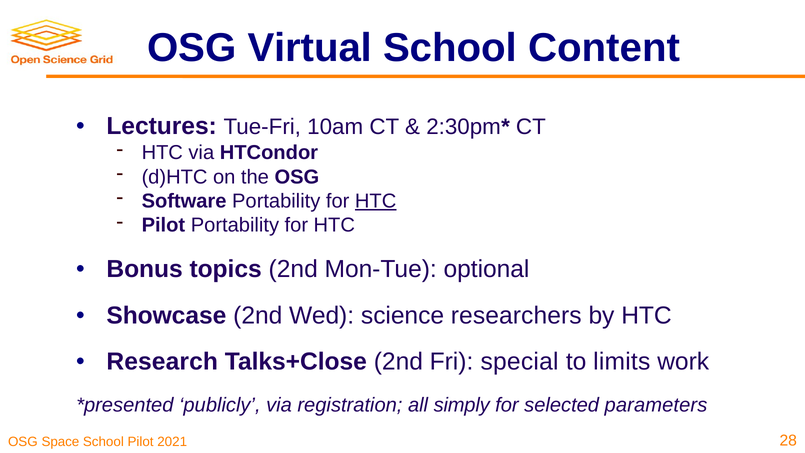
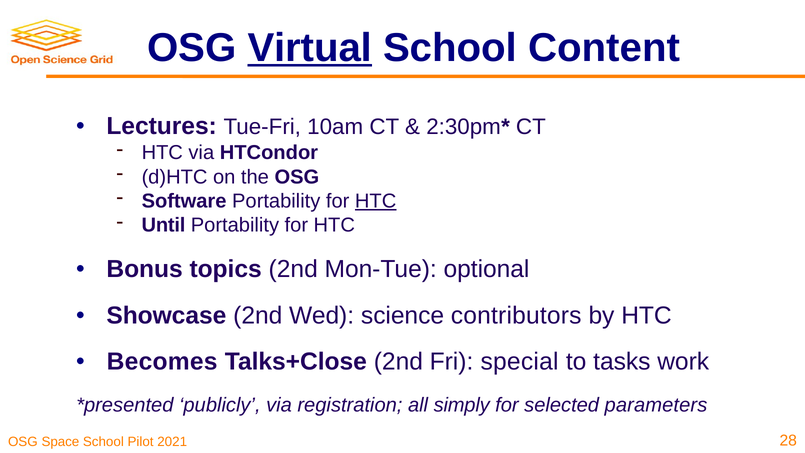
Virtual underline: none -> present (310, 48)
Pilot: Pilot -> Until (163, 225)
researchers: researchers -> contributors (516, 315)
Research: Research -> Becomes (162, 362)
limits: limits -> tasks (622, 362)
